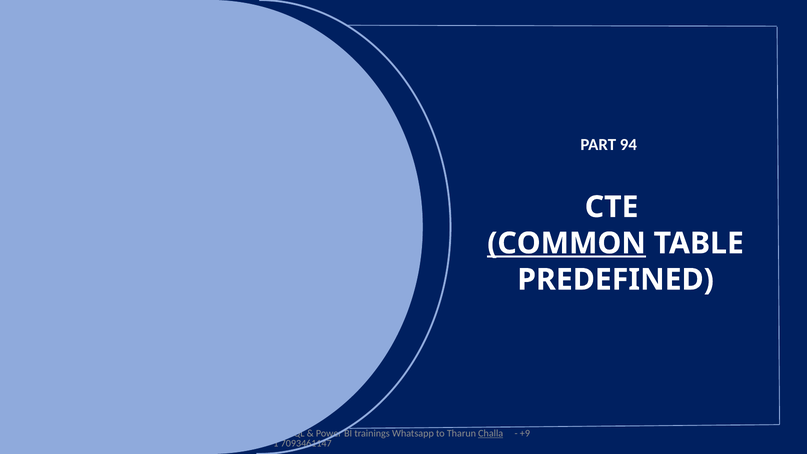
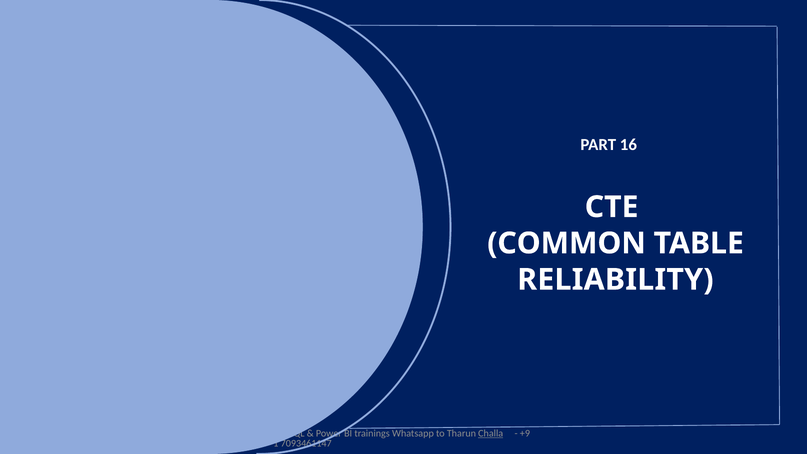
94: 94 -> 16 (628, 145)
COMMON underline: present -> none (567, 243)
PREDEFINED: PREDEFINED -> RELIABILITY (615, 280)
